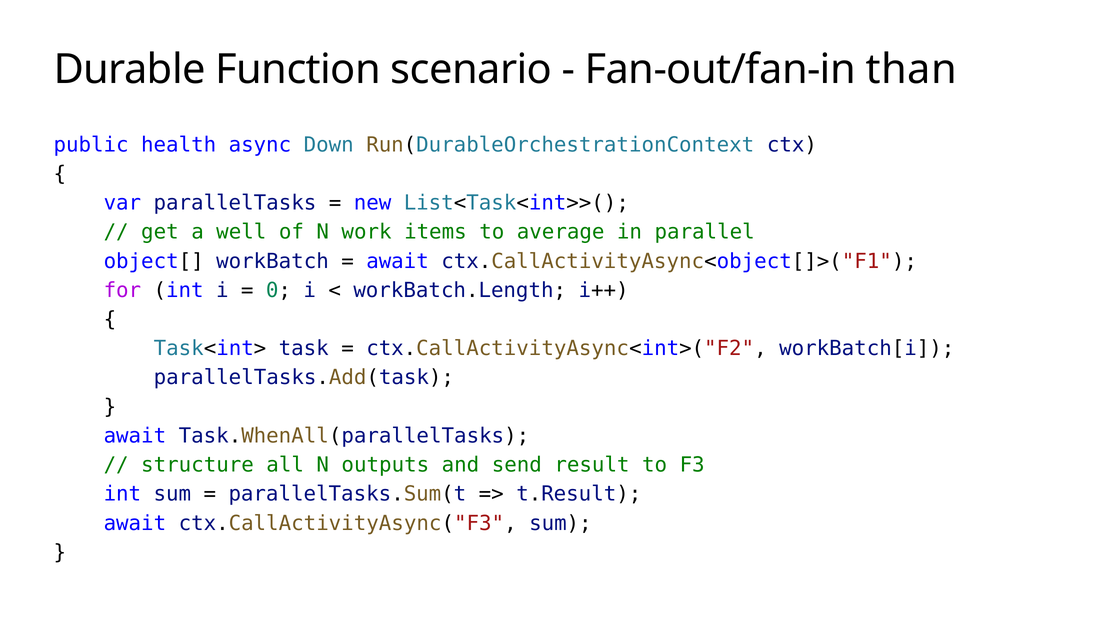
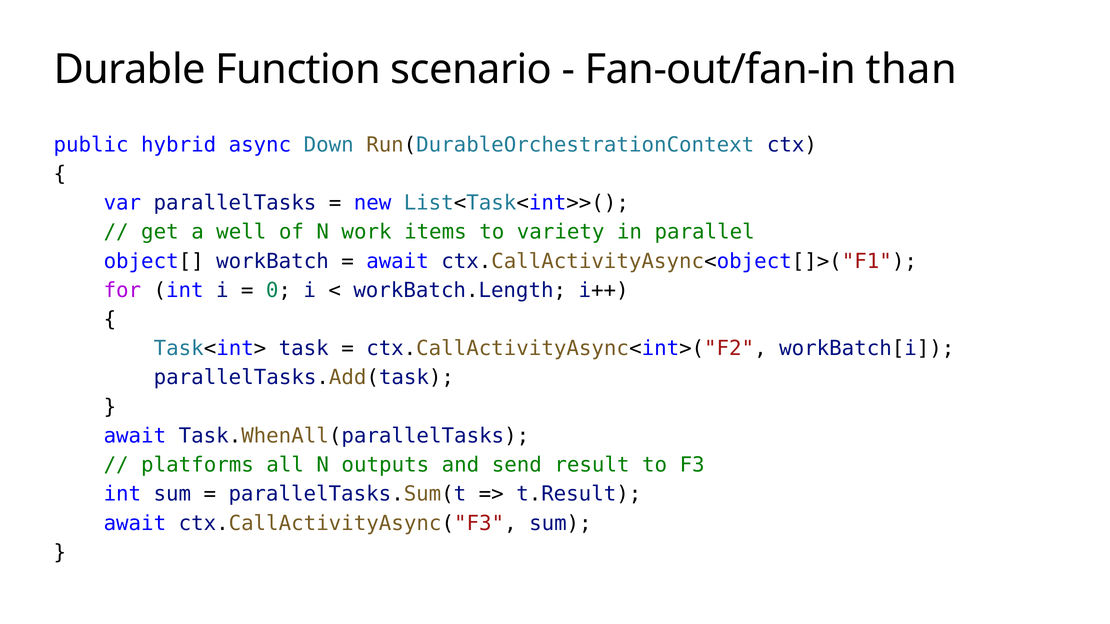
health: health -> hybrid (179, 145)
average: average -> variety (561, 232)
structure: structure -> platforms (197, 465)
